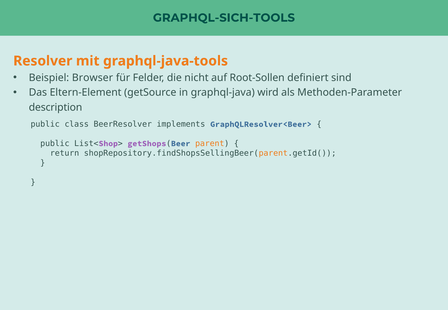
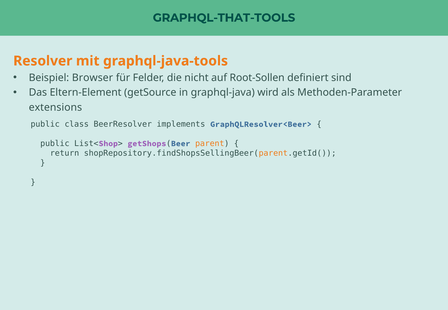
GRAPHQL-SICH-TOOLS: GRAPHQL-SICH-TOOLS -> GRAPHQL-THAT-TOOLS (224, 18)
description: description -> extensions (55, 107)
